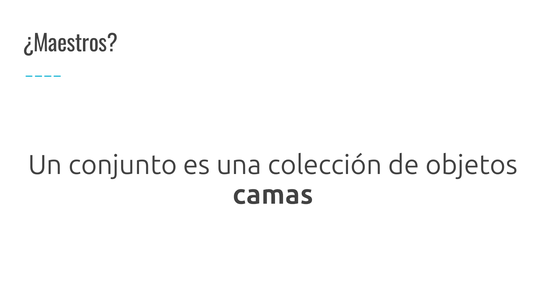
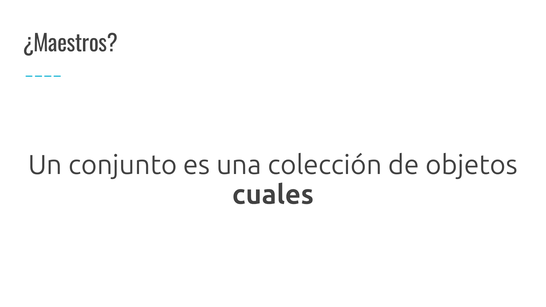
camas: camas -> cuales (273, 195)
